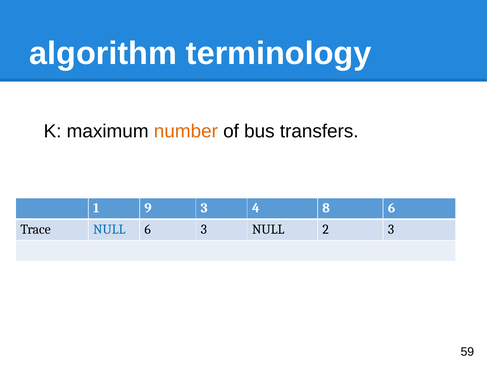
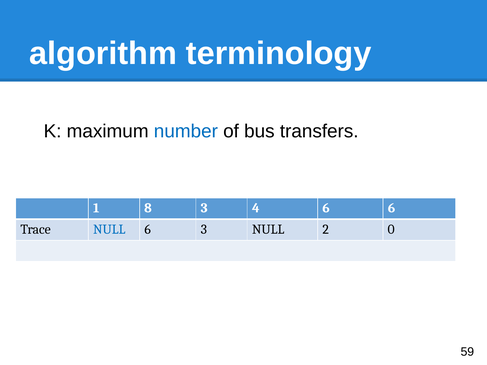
number colour: orange -> blue (186, 131)
9: 9 -> 8 (148, 208)
4 8: 8 -> 6 (326, 208)
2 3: 3 -> 0 (391, 229)
